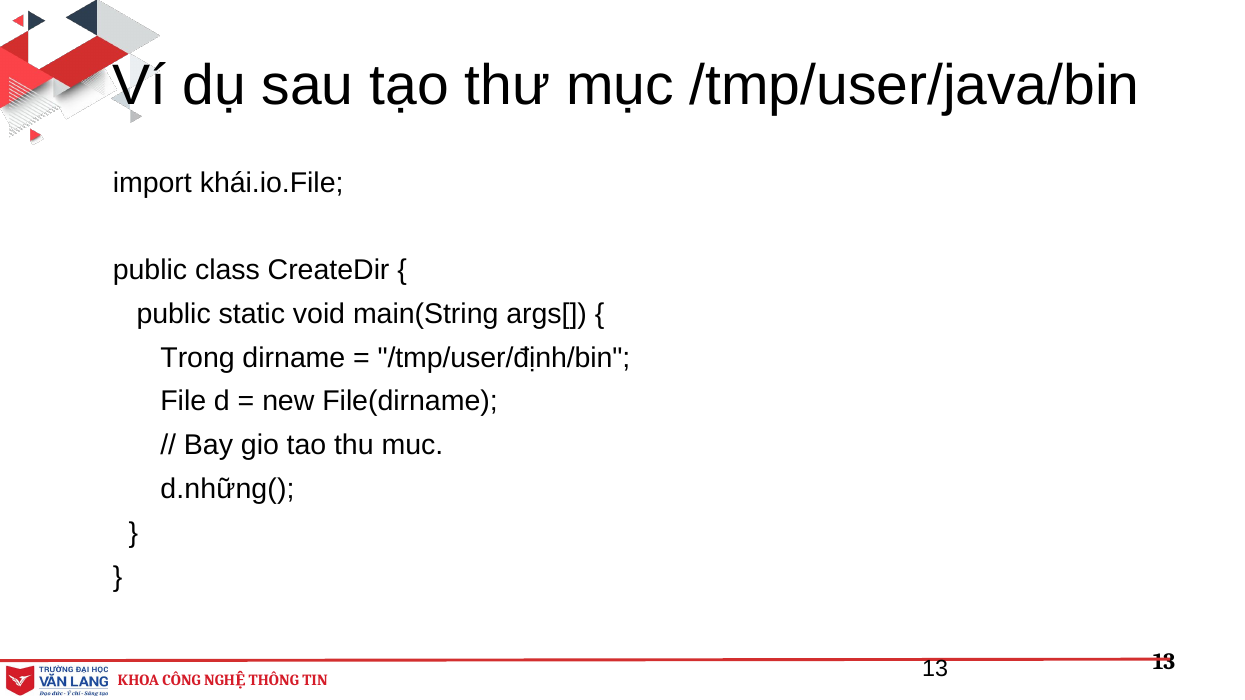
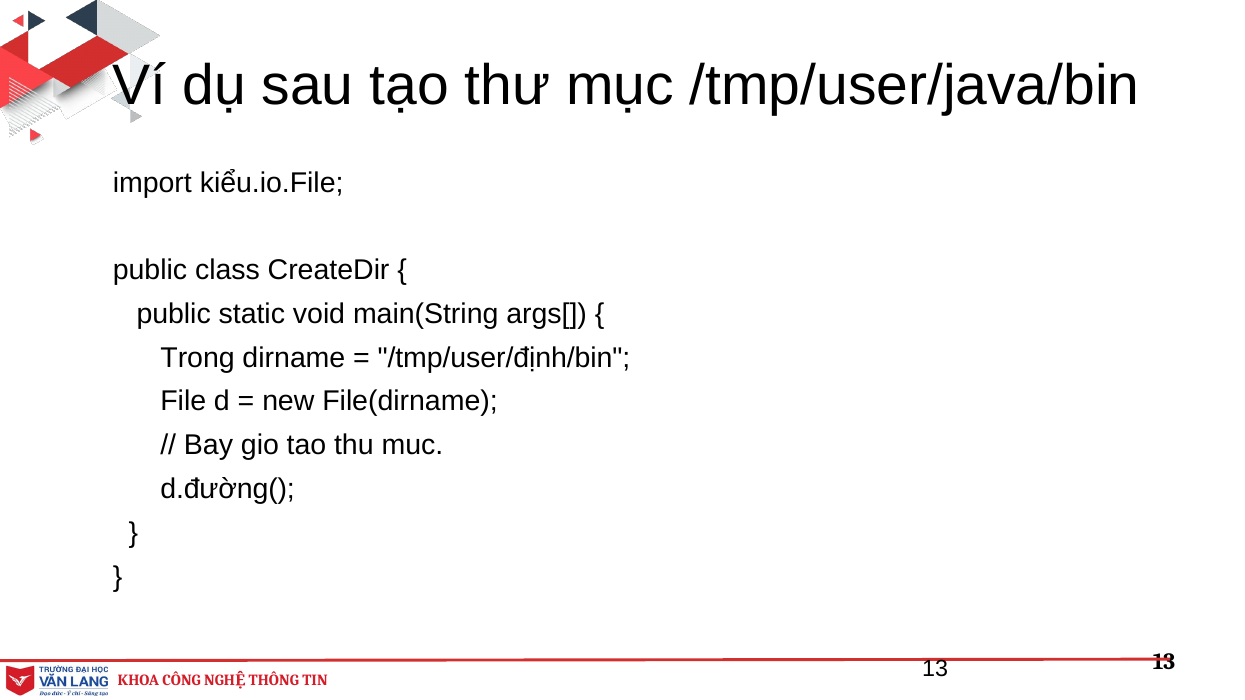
khái.io.File: khái.io.File -> kiểu.io.File (272, 183)
d.những(: d.những( -> d.đường( (228, 489)
